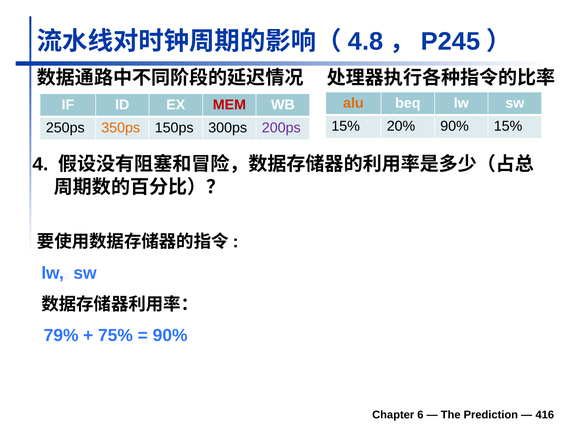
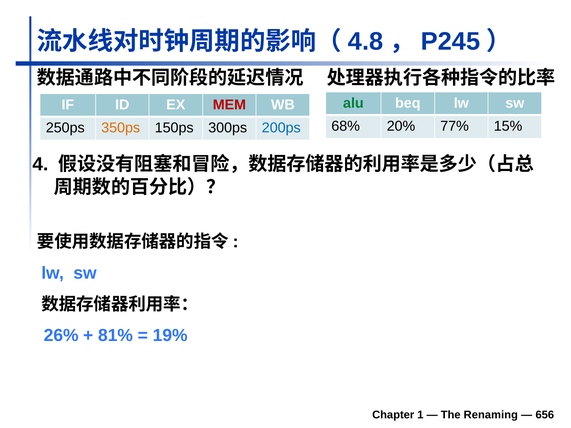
alu colour: orange -> green (353, 103)
15%: 15% -> 68% (346, 126)
20% 90%: 90% -> 77% (455, 126)
200ps colour: purple -> blue (281, 128)
79%: 79% -> 26% (61, 336)
75%: 75% -> 81% (116, 336)
90%: 90% -> 19% (170, 336)
6: 6 -> 1 (420, 415)
Prediction: Prediction -> Renaming (491, 415)
416: 416 -> 656 (545, 415)
